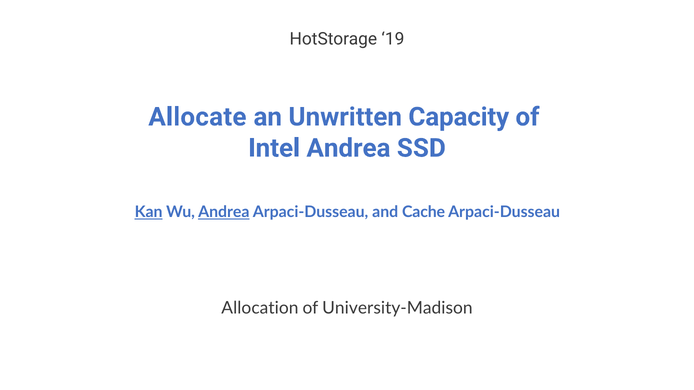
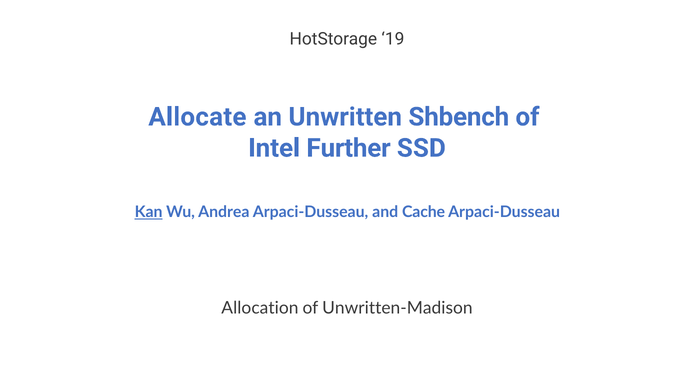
Capacity: Capacity -> Shbench (459, 117)
Intel Andrea: Andrea -> Further (349, 148)
Andrea underline: present -> none (224, 212)
University-Madison: University-Madison -> Unwritten-Madison (397, 308)
